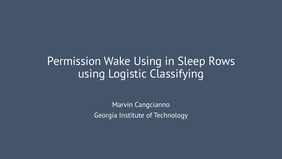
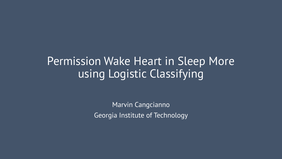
Wake Using: Using -> Heart (148, 61)
Rows: Rows -> More (222, 61)
